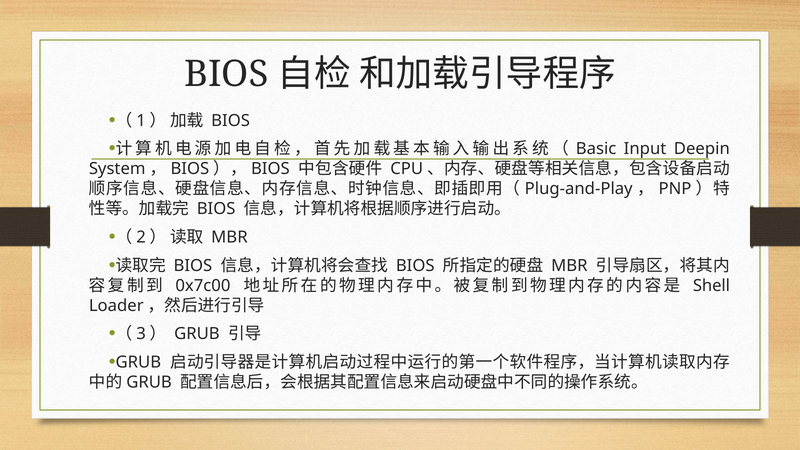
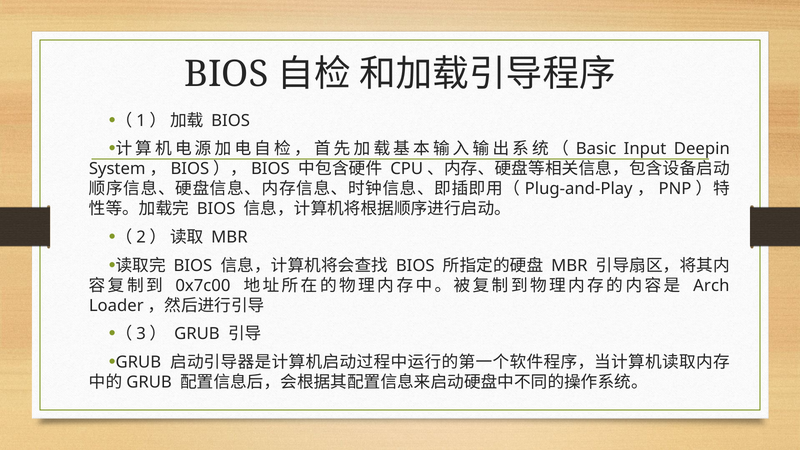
Shell: Shell -> Arch (711, 286)
